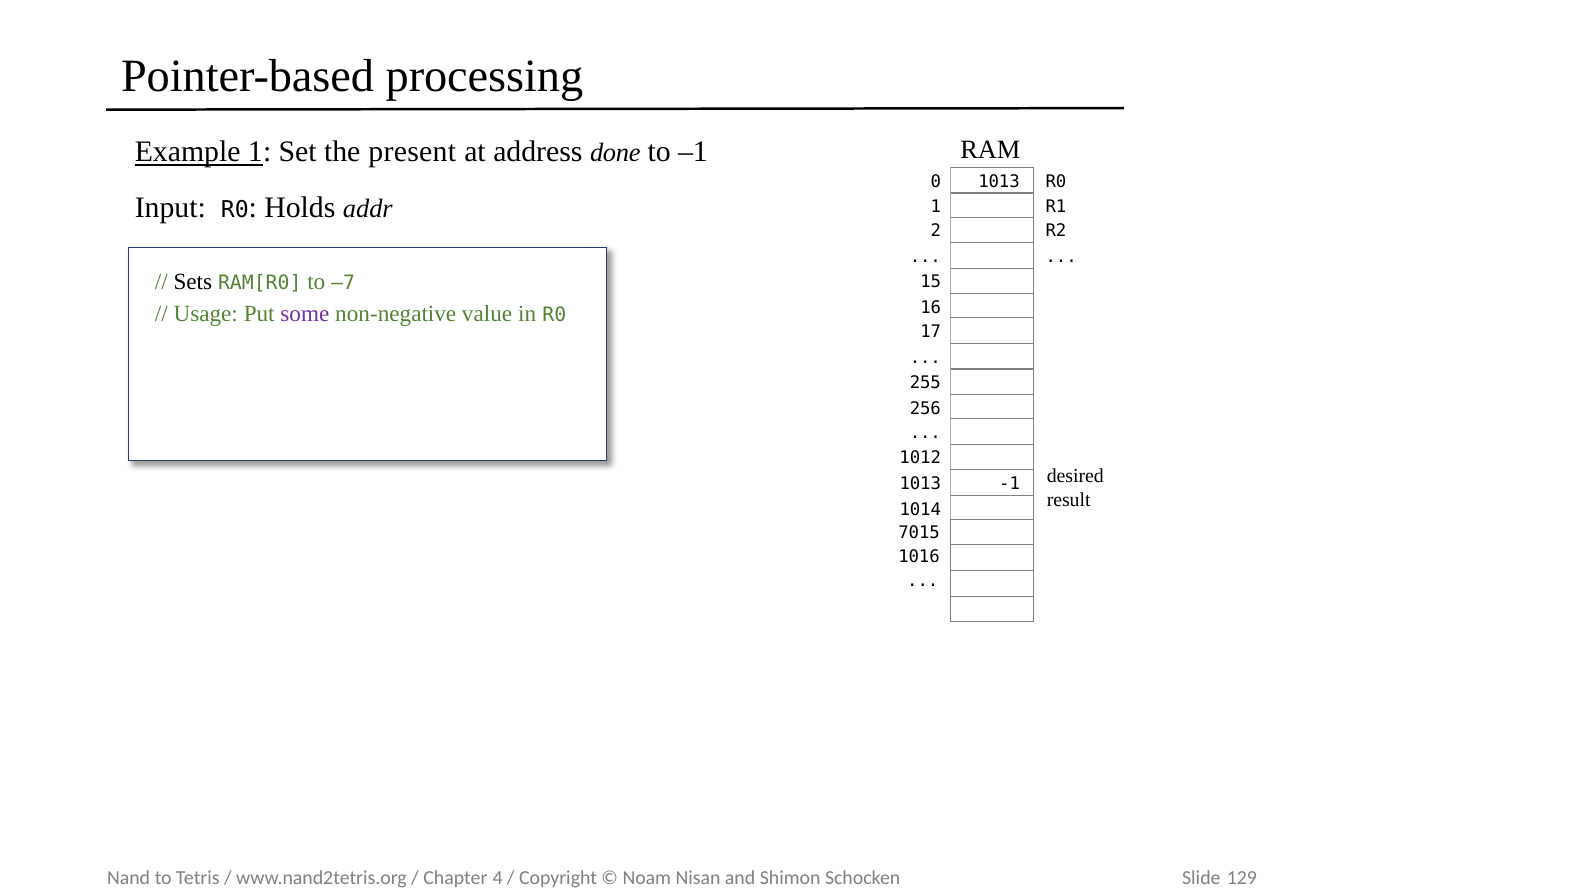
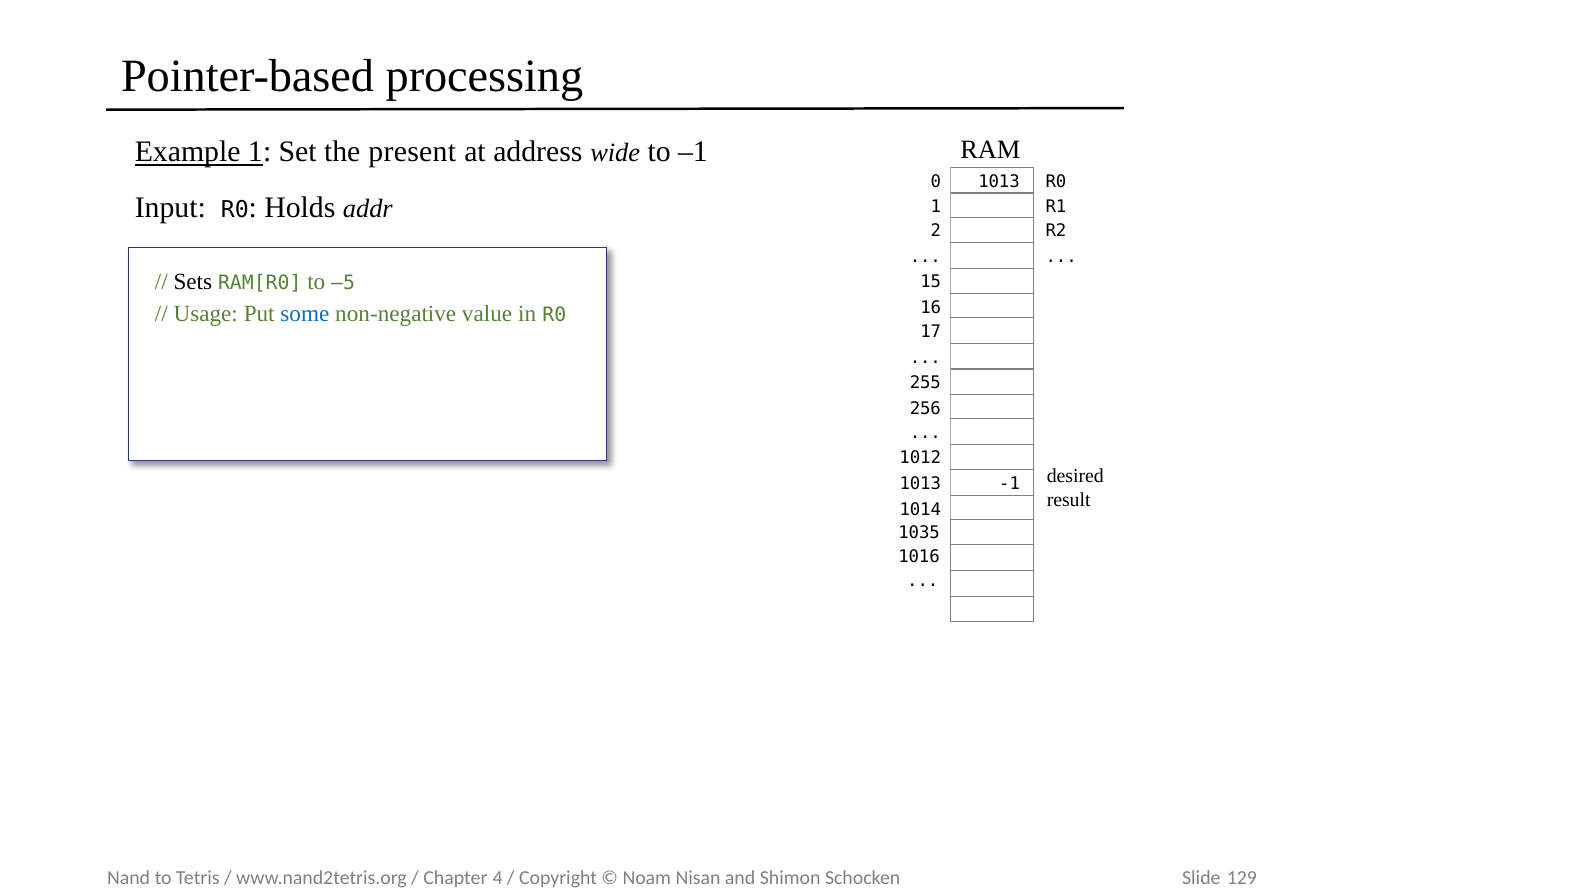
done: done -> wide (615, 153)
–7: –7 -> –5 (343, 283)
some colour: purple -> blue (305, 314)
7015: 7015 -> 1035 (919, 533)
